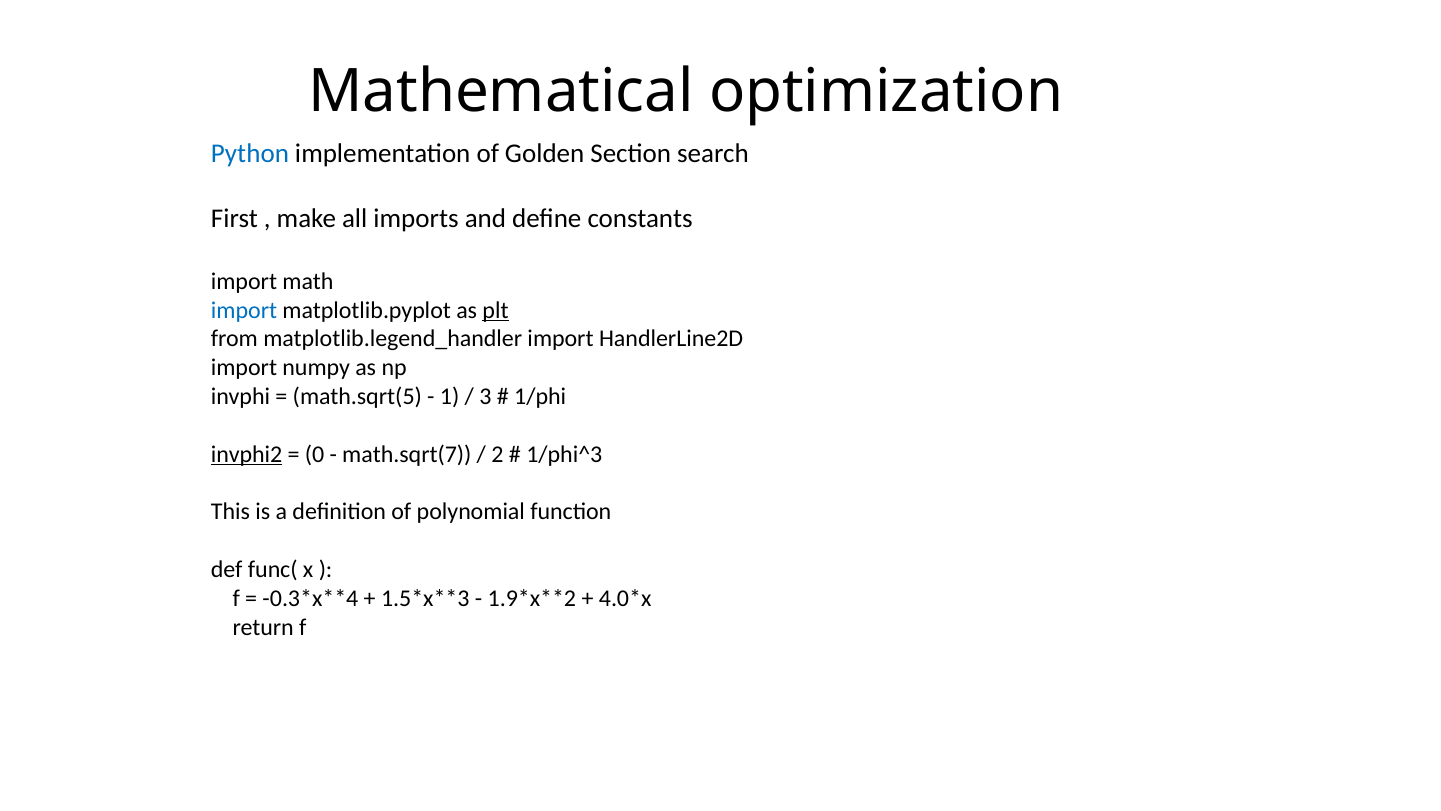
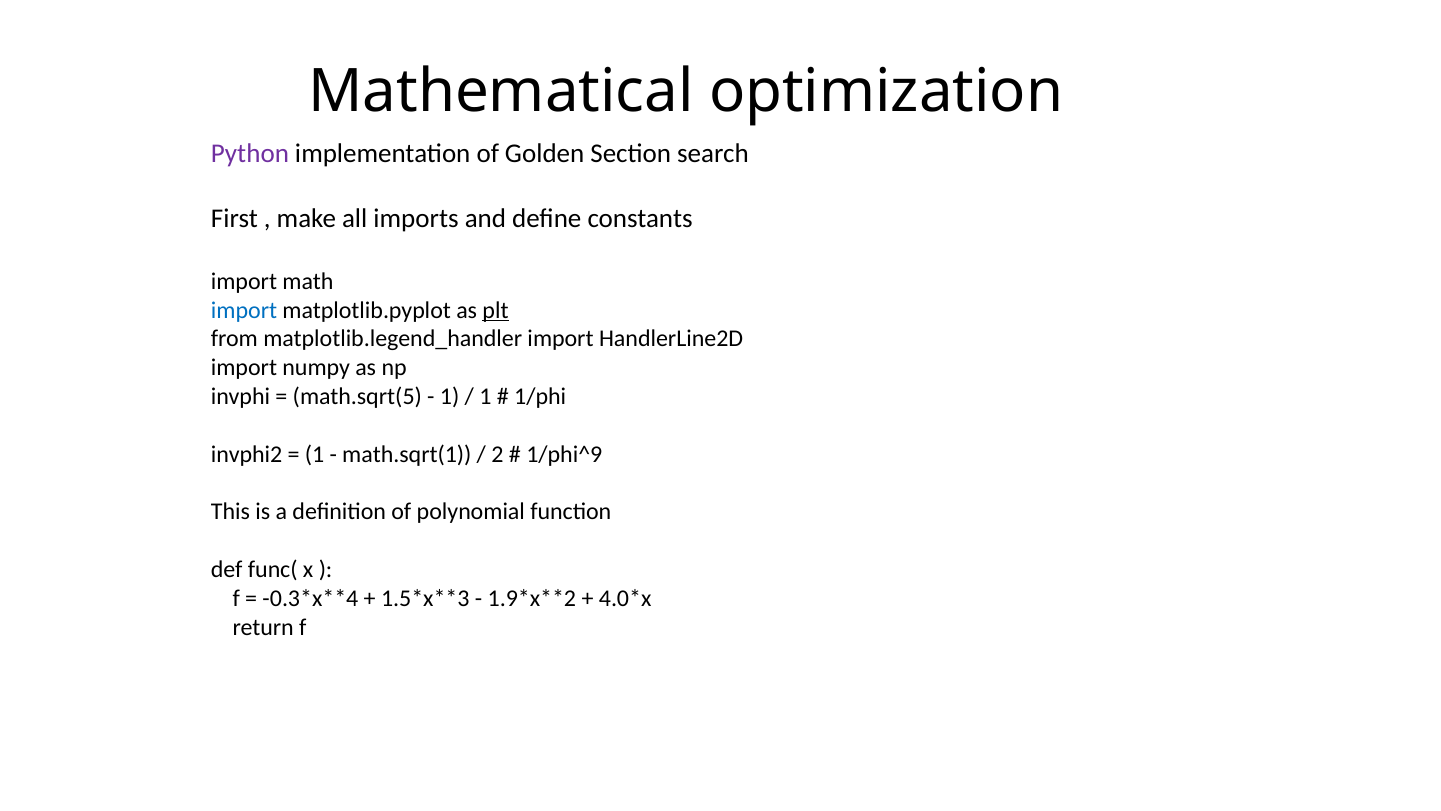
Python colour: blue -> purple (250, 154)
3: 3 -> 1 (485, 396)
invphi2 underline: present -> none (247, 454)
0: 0 -> 1 (315, 454)
math.sqrt(7: math.sqrt(7 -> math.sqrt(1 (407, 454)
1/phi^3: 1/phi^3 -> 1/phi^9 (564, 454)
